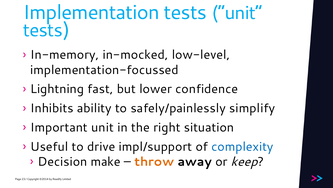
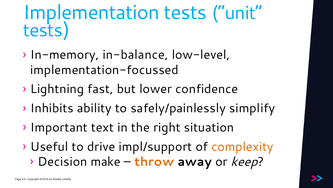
in-mocked: in-mocked -> in-balance (135, 55)
Important unit: unit -> text (103, 127)
complexity colour: blue -> orange (242, 146)
